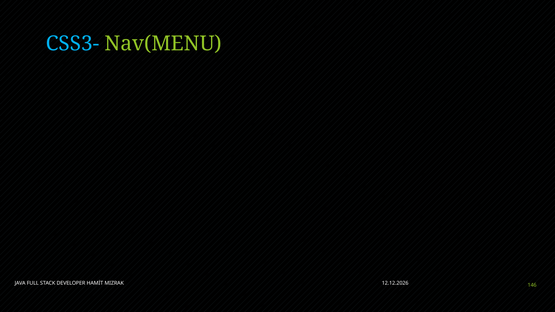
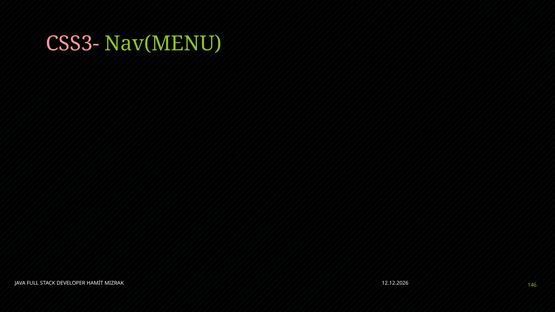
CSS3- colour: light blue -> pink (72, 44)
